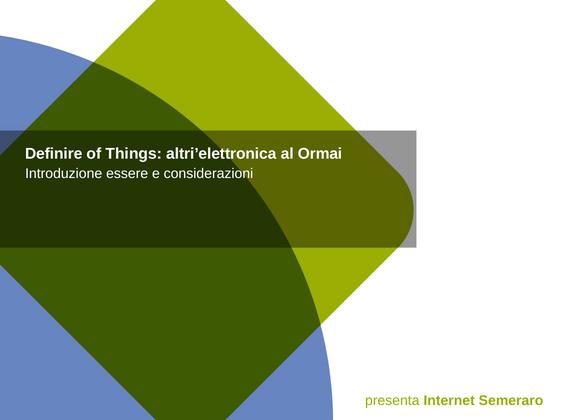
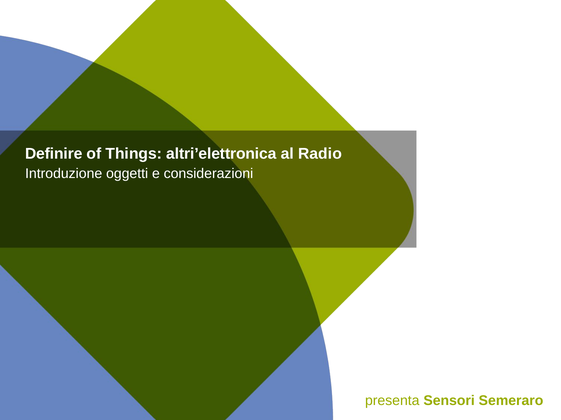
Ormai: Ormai -> Radio (320, 154)
essere: essere -> oggetti (127, 174)
Internet: Internet -> Sensori (449, 401)
